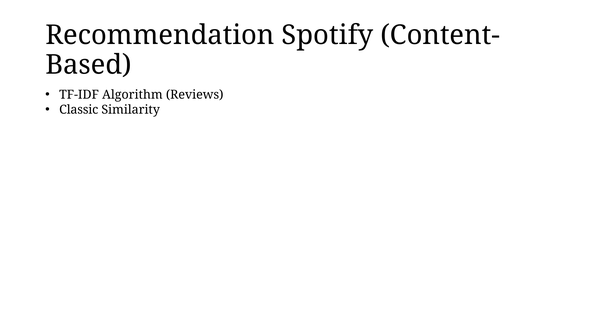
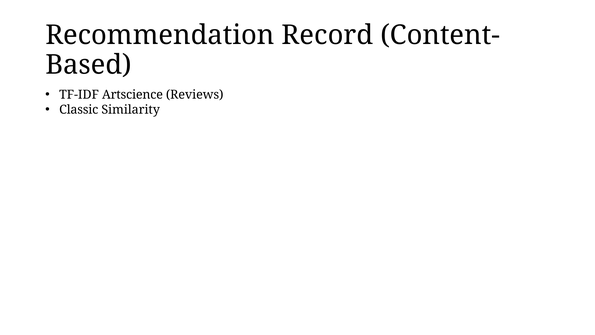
Spotify: Spotify -> Record (327, 35)
Algorithm: Algorithm -> Artscience (132, 95)
